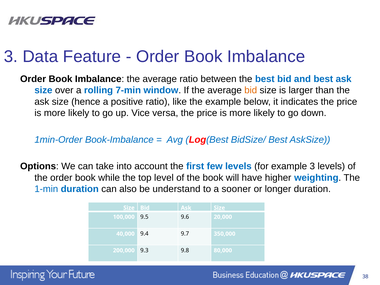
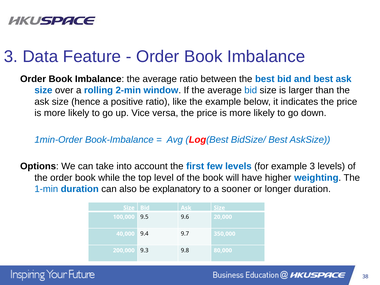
7-min: 7-min -> 2-min (128, 90)
bid colour: orange -> blue (251, 90)
understand: understand -> explanatory (177, 189)
